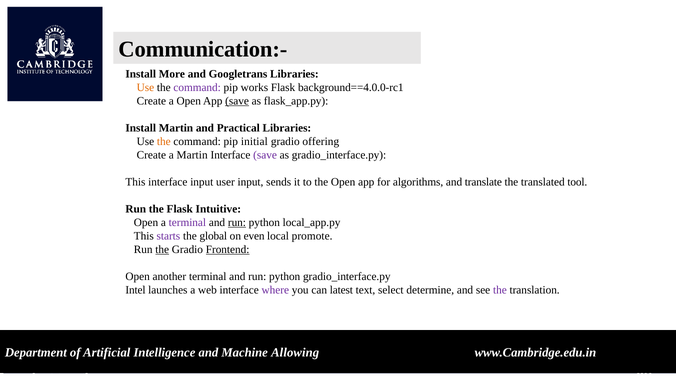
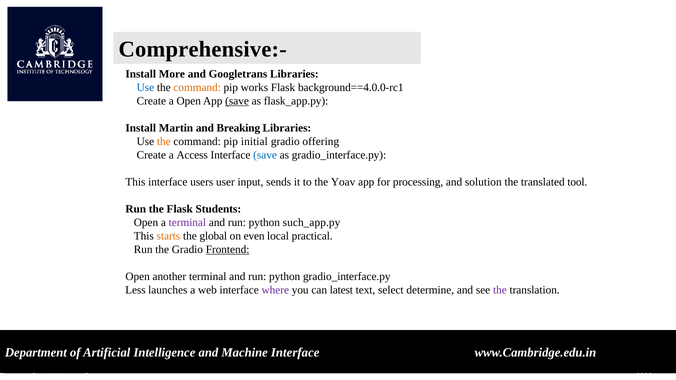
Communication:-: Communication:- -> Comprehensive:- (203, 49)
Use colour: orange -> blue (145, 88)
command colour: purple -> orange (197, 88)
Practical: Practical -> Breaking (238, 128)
a Martin: Martin -> Access (192, 155)
save colour: purple -> blue (265, 155)
interface input: input -> users (202, 182)
the Open: Open -> Yoav (343, 182)
algorithms: algorithms -> processing (418, 182)
translate: translate -> solution (483, 182)
Intuitive: Intuitive -> Students (218, 209)
run underline: present -> none (237, 223)
local_app.py: local_app.py -> such_app.py (311, 223)
starts colour: purple -> orange (168, 236)
promote: promote -> practical (312, 236)
the underline: present -> none (162, 250)
Intel: Intel -> Less (135, 290)
Allowing: Allowing -> Interface (295, 353)
